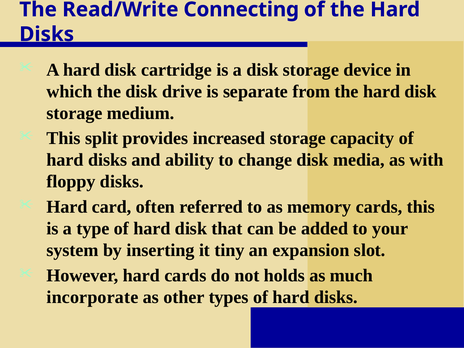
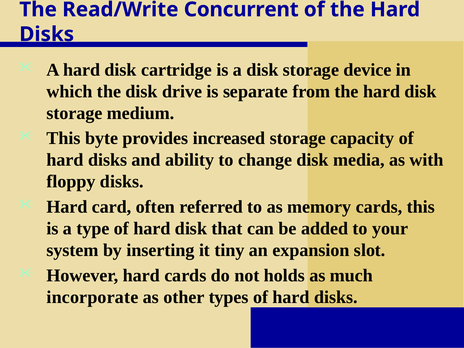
Connecting: Connecting -> Concurrent (241, 10)
split: split -> byte (102, 138)
